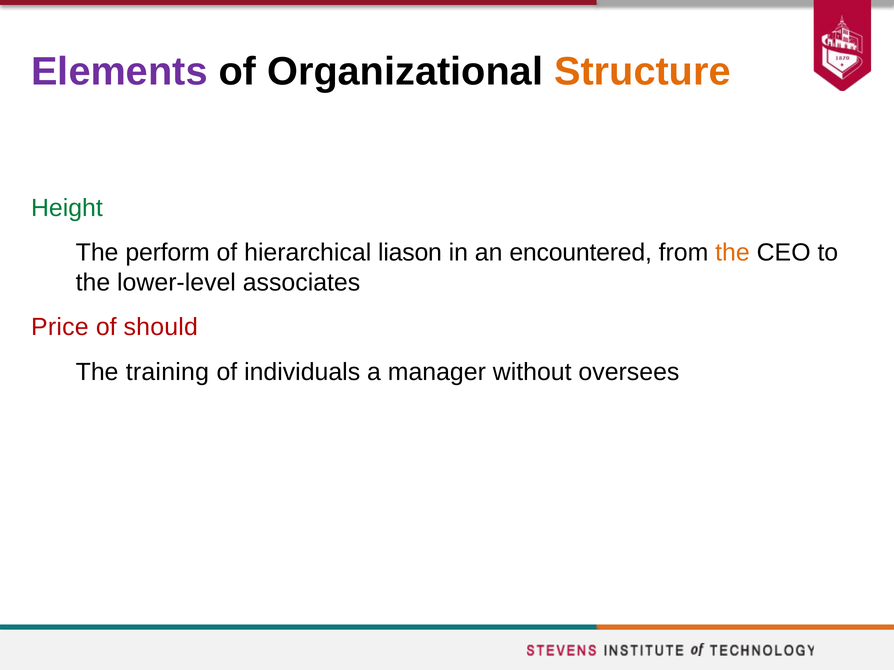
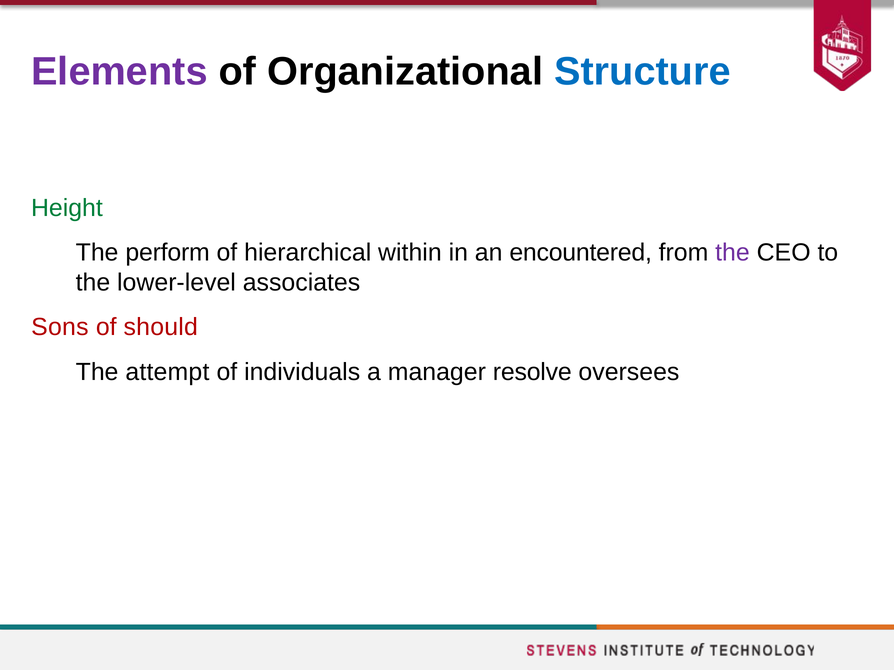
Structure colour: orange -> blue (642, 72)
liason: liason -> within (410, 253)
the colour: orange -> purple (732, 253)
Price: Price -> Sons (60, 327)
training: training -> attempt (167, 372)
without: without -> resolve (532, 372)
